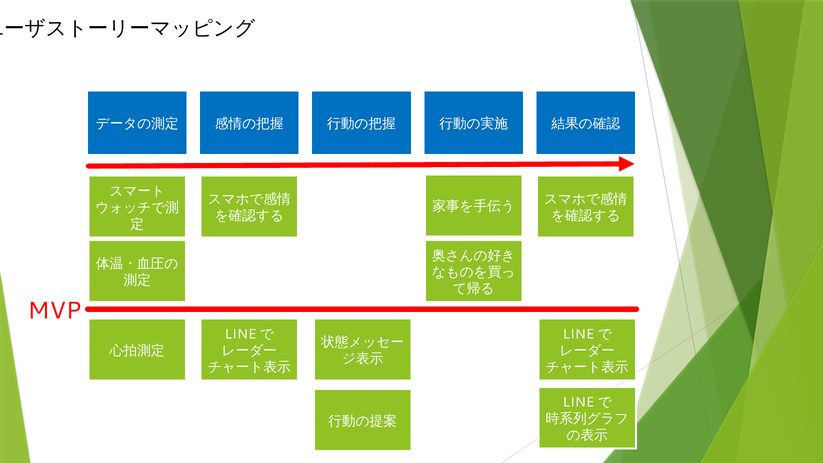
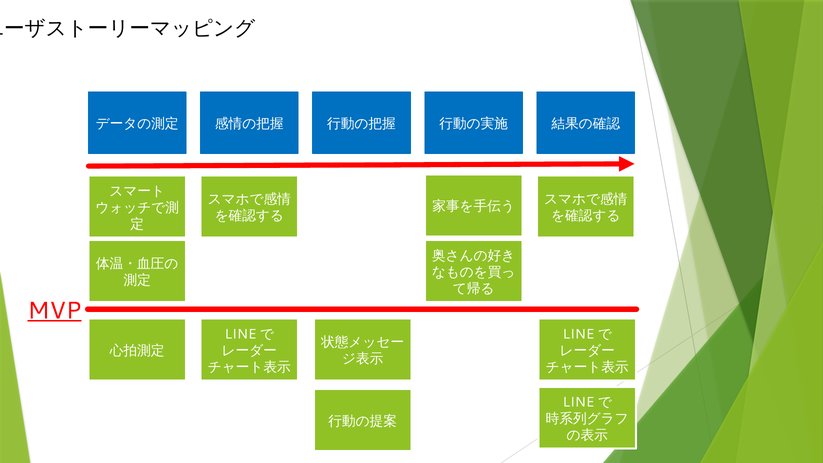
MVP underline: none -> present (54, 311)
